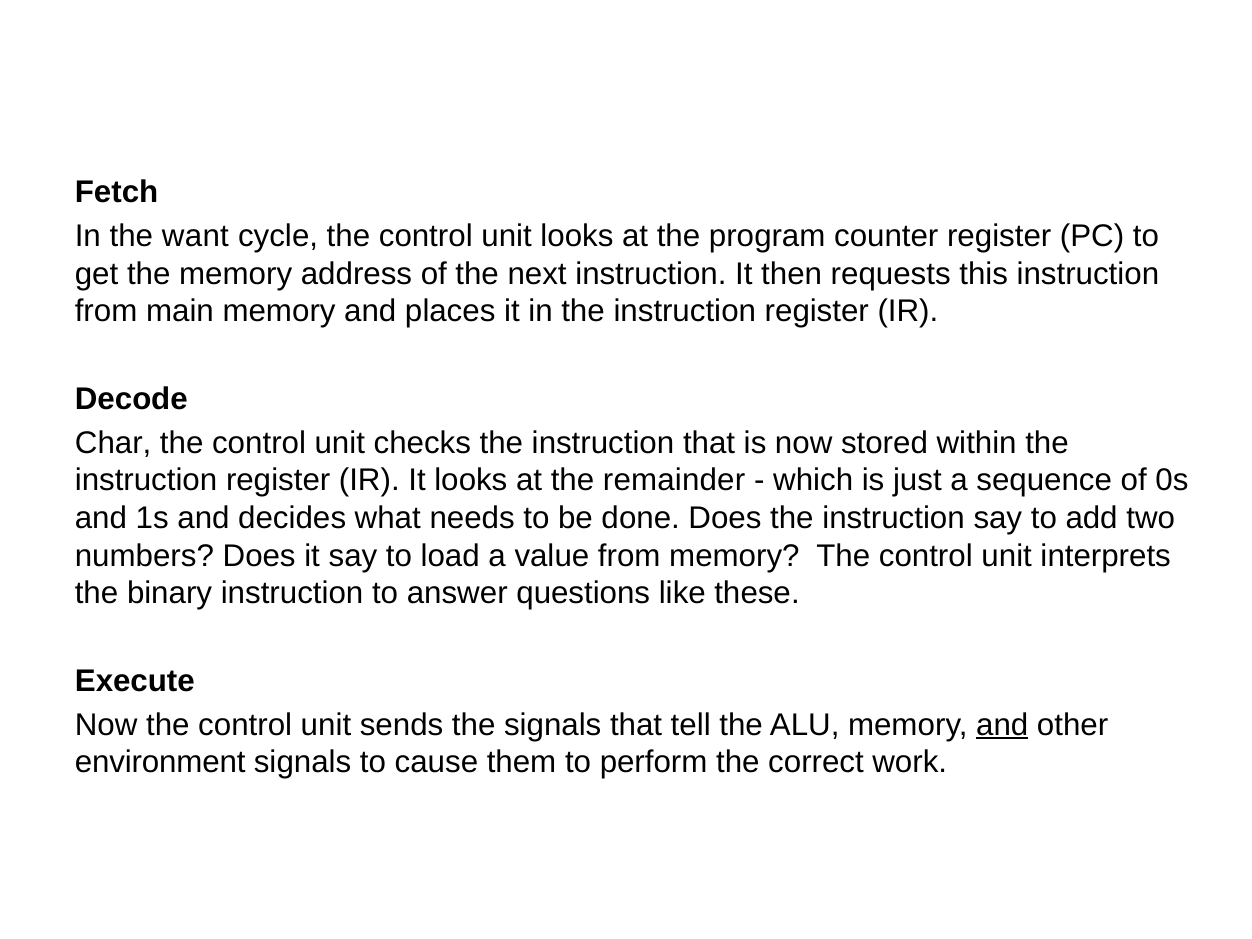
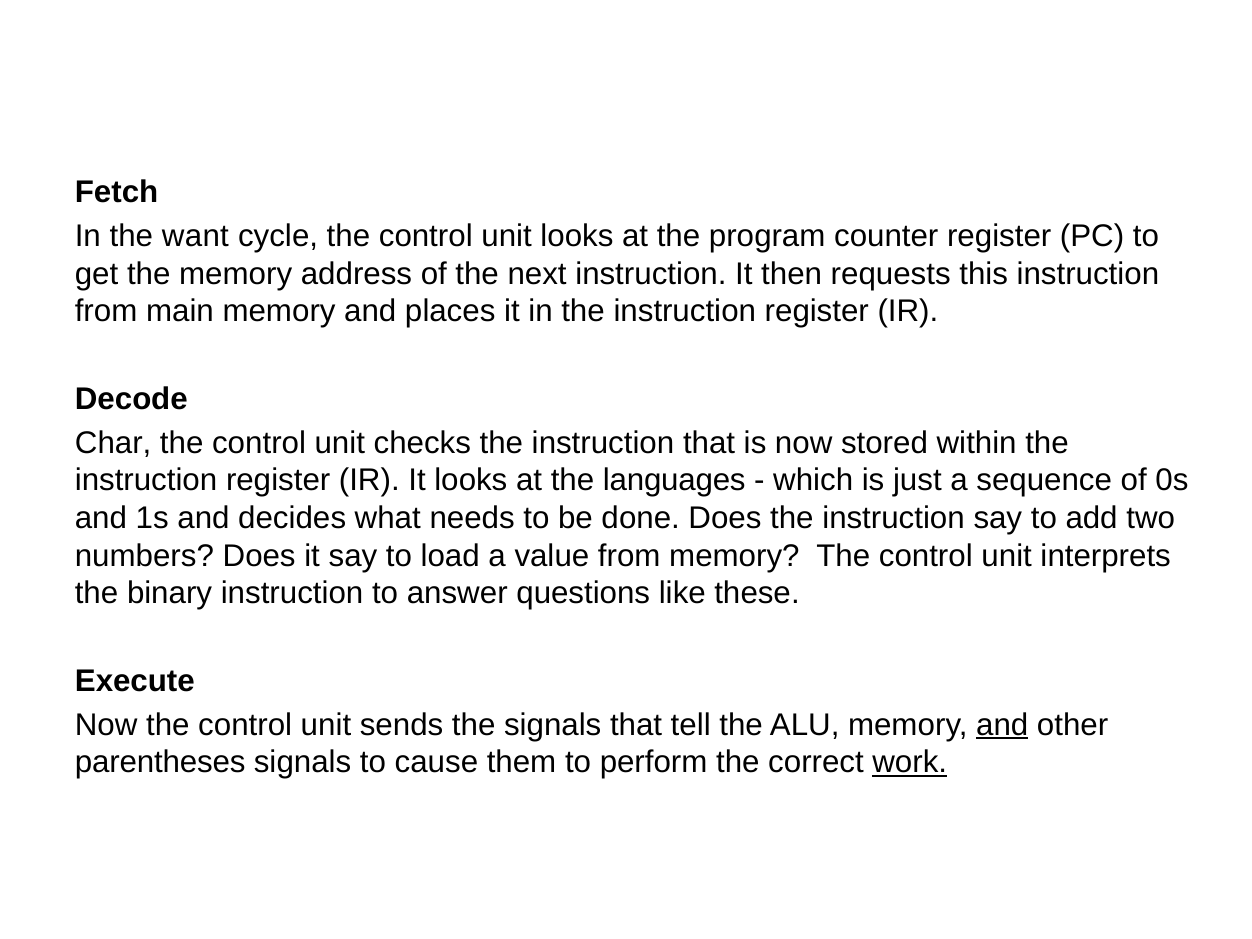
remainder: remainder -> languages (674, 481)
environment: environment -> parentheses (160, 762)
work underline: none -> present (910, 762)
